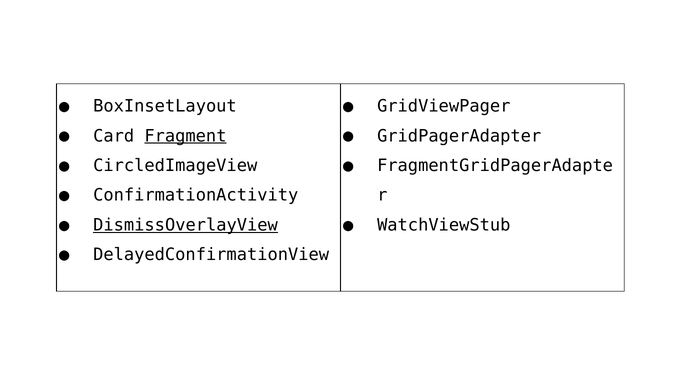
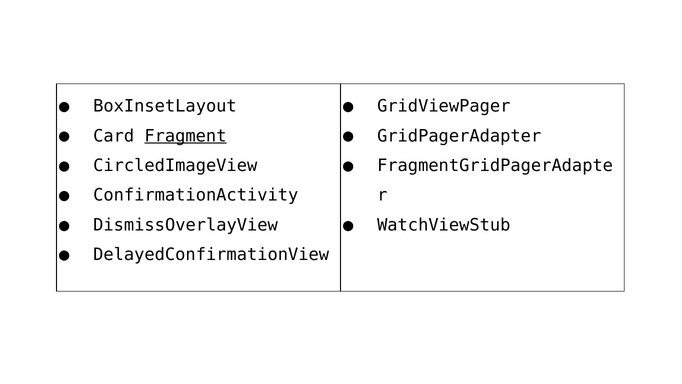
DismissOverlayView underline: present -> none (186, 225)
